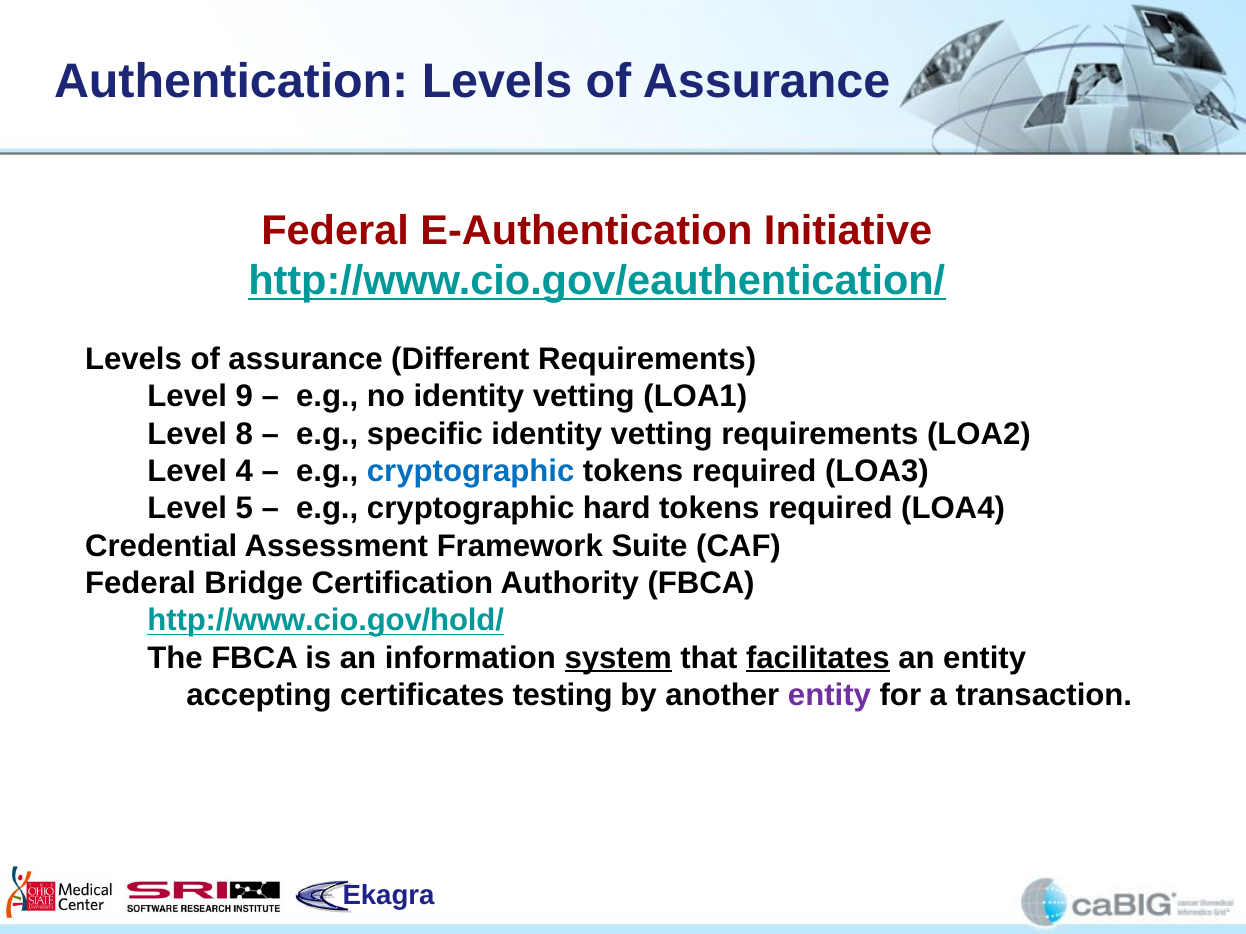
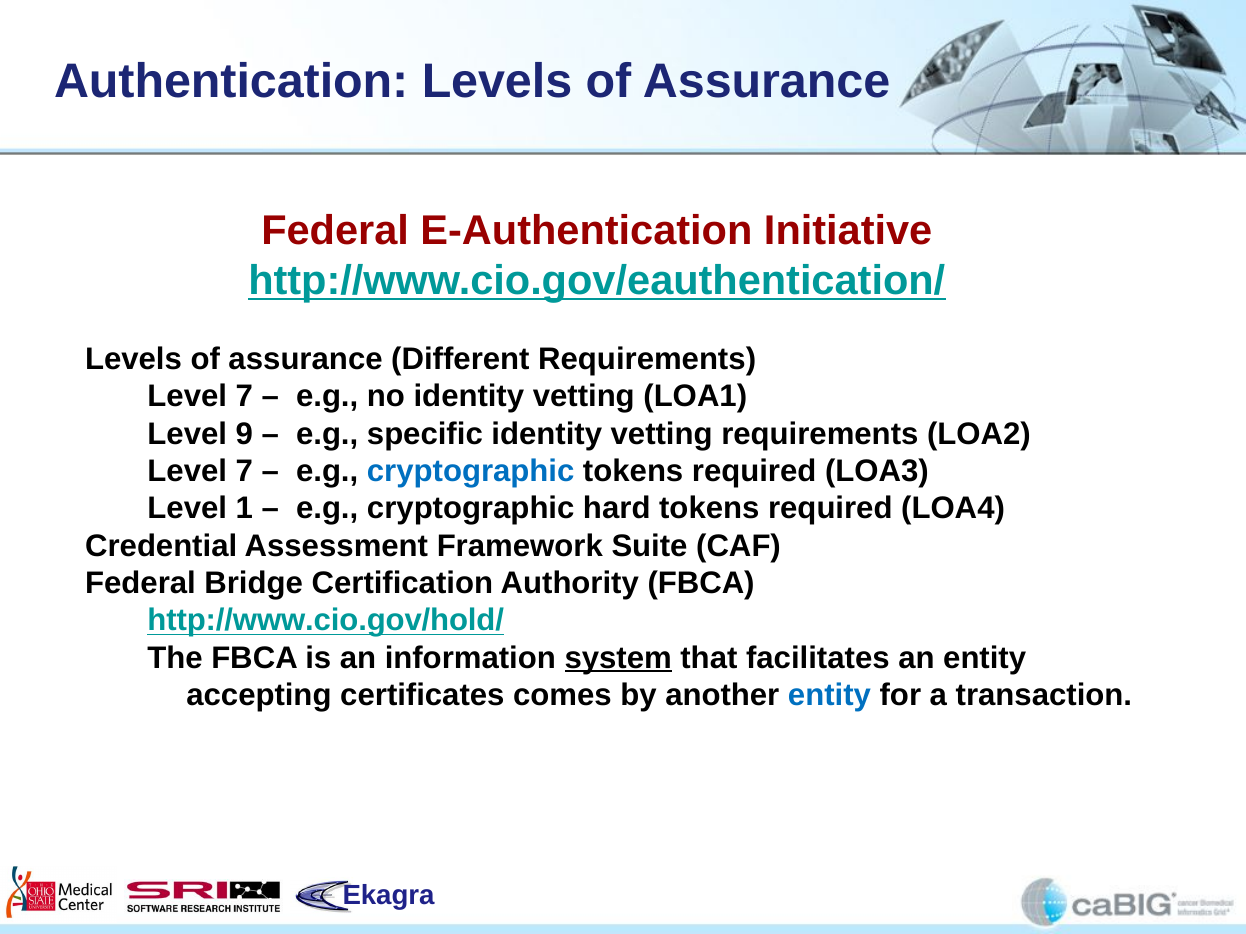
9: 9 -> 7 (244, 397)
8: 8 -> 9 (244, 434)
4: 4 -> 7 (244, 471)
5: 5 -> 1 (244, 509)
facilitates underline: present -> none (818, 658)
testing: testing -> comes (562, 696)
entity colour: purple -> blue (829, 696)
